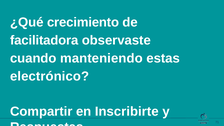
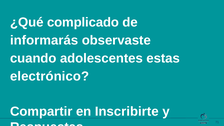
crecimiento: crecimiento -> complicado (83, 22)
facilitadora: facilitadora -> informarás (44, 40)
manteniendo: manteniendo -> adolescentes (101, 58)
